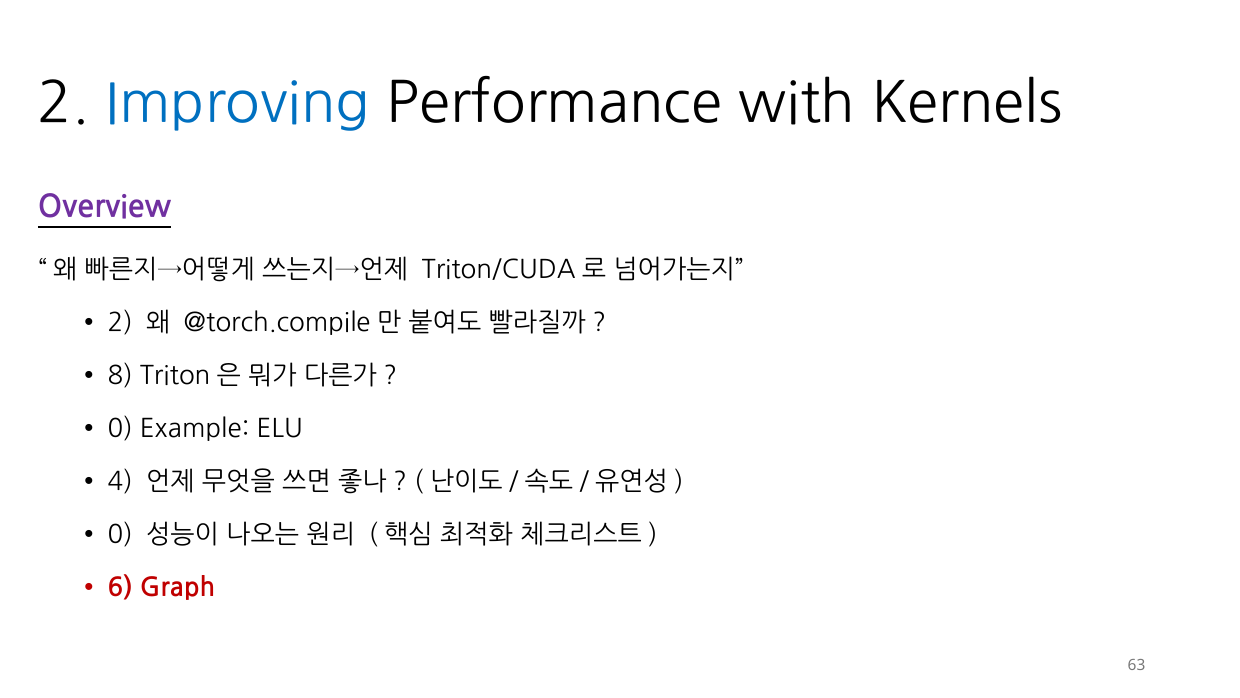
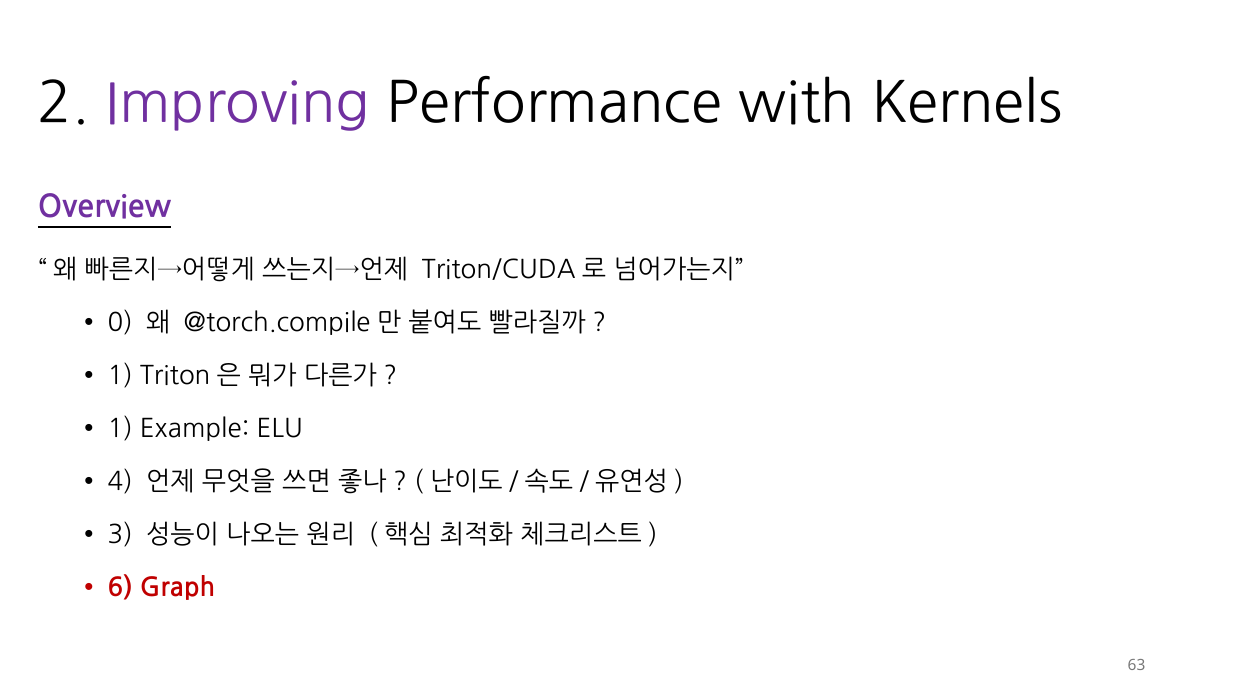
Improving colour: blue -> purple (238, 104)
2: 2 -> 0 (120, 323)
8: 8 -> 1 (120, 376)
0: 0 -> 1 (120, 429)
0: 0 -> 3 (120, 535)
